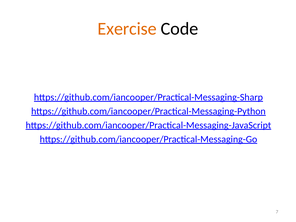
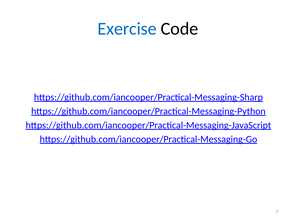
Exercise colour: orange -> blue (127, 29)
